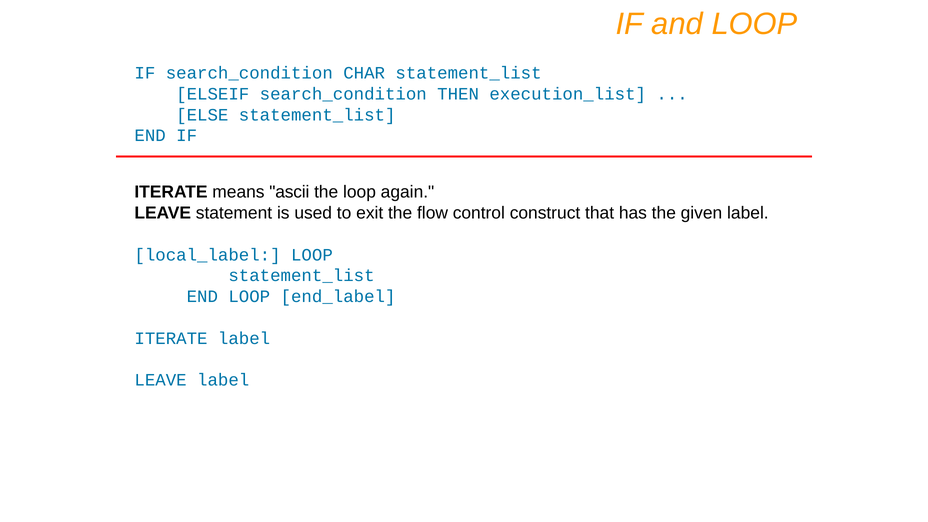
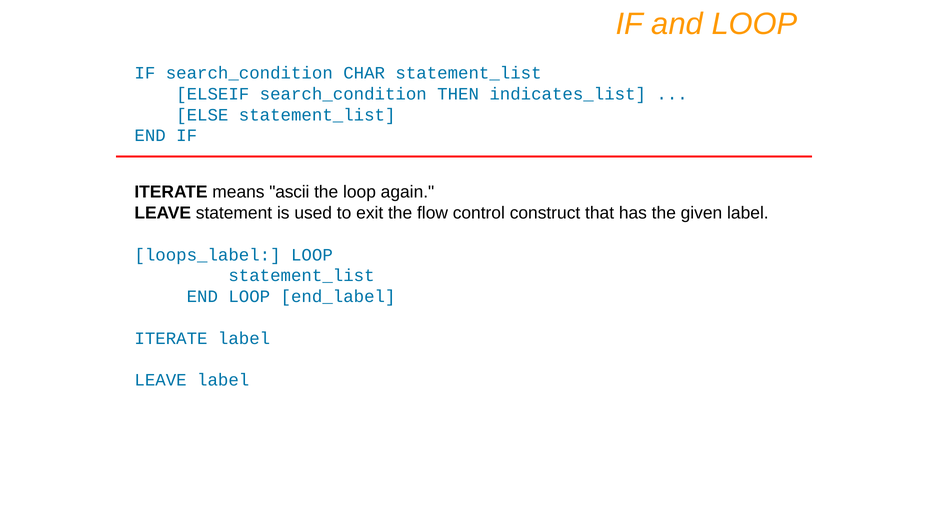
execution_list: execution_list -> indicates_list (568, 94)
local_label: local_label -> loops_label (208, 255)
